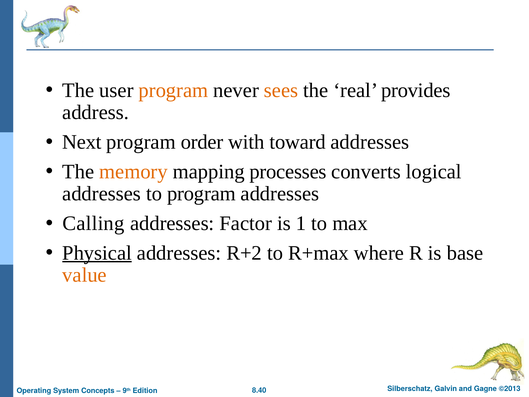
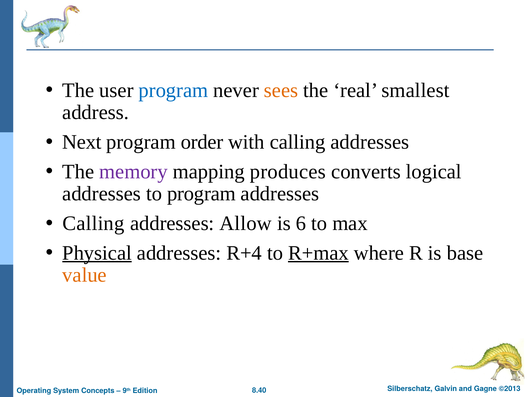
program colour: orange -> blue (173, 90)
provides: provides -> smallest (416, 90)
with toward: toward -> calling (298, 142)
memory colour: orange -> purple (134, 171)
processes: processes -> produces (288, 171)
Factor: Factor -> Allow (246, 223)
1: 1 -> 6 (301, 223)
R+2: R+2 -> R+4 (244, 253)
R+max underline: none -> present (318, 253)
